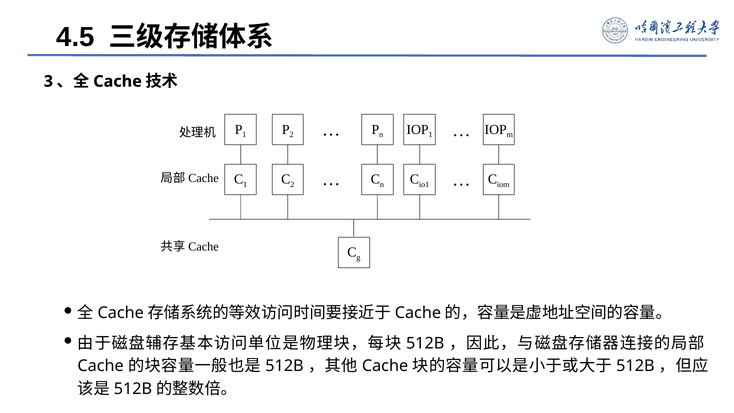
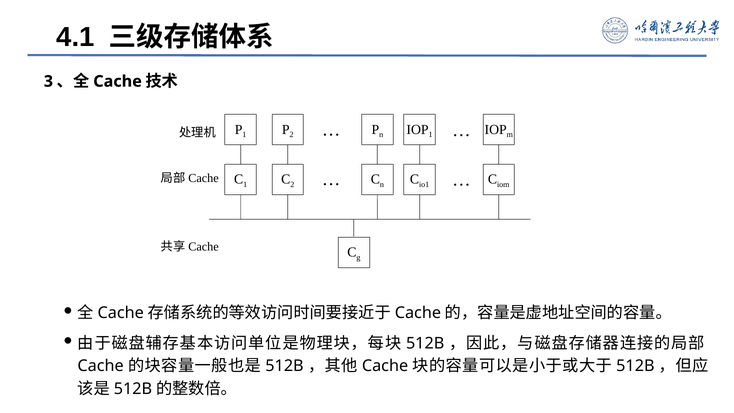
4.5: 4.5 -> 4.1 (76, 37)
